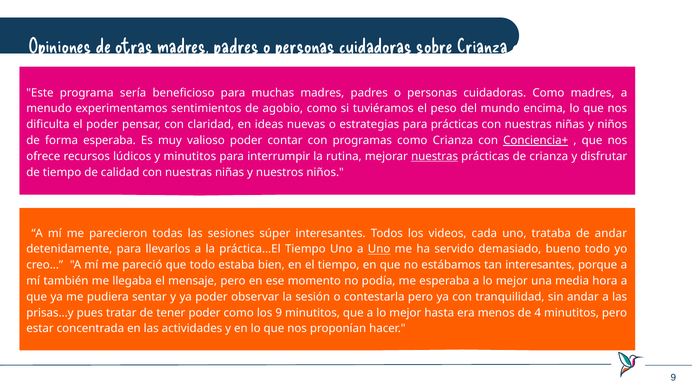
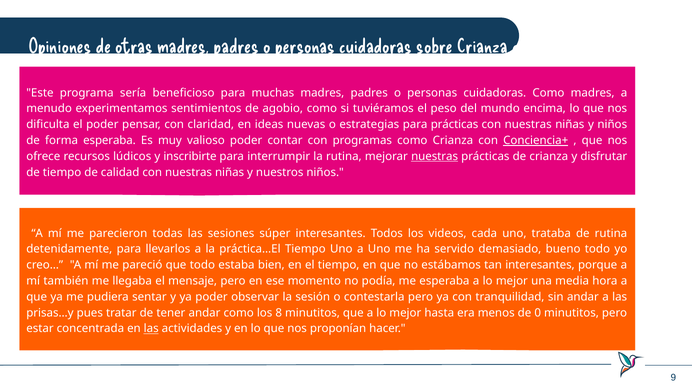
y minutitos: minutitos -> inscribirte (190, 157)
de andar: andar -> rutina (611, 233)
Uno underline: present -> none (379, 249)
tener poder: poder -> andar (205, 313)
los 9: 9 -> 8 (279, 313)
4: 4 -> 0 (538, 313)
las underline: none -> present (151, 329)
